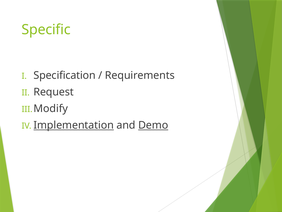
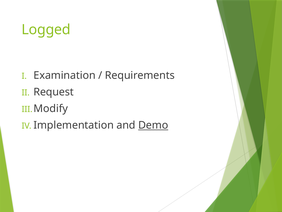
Specific: Specific -> Logged (46, 30)
Specification: Specification -> Examination (65, 75)
Implementation underline: present -> none (74, 125)
